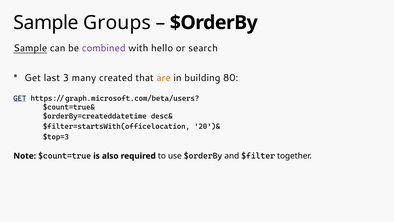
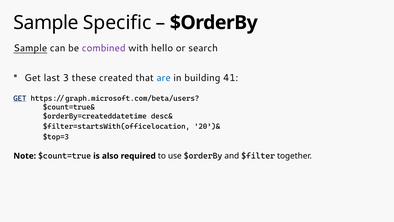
Groups: Groups -> Specific (117, 23)
many: many -> these (84, 78)
are colour: orange -> blue (164, 78)
80: 80 -> 41 (231, 78)
